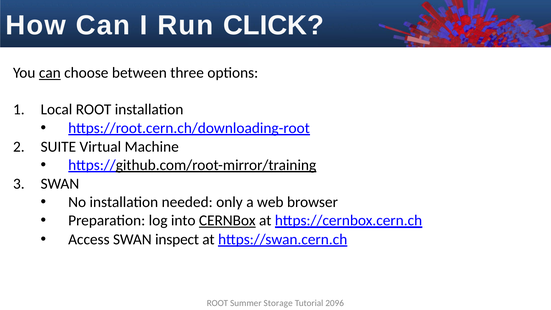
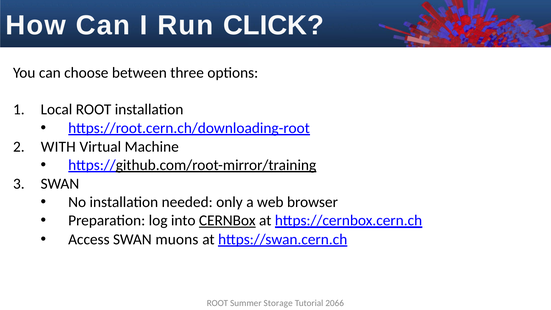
can underline: present -> none (50, 73)
SUITE: SUITE -> WITH (58, 147)
inspect: inspect -> muons (177, 239)
2096: 2096 -> 2066 (335, 303)
